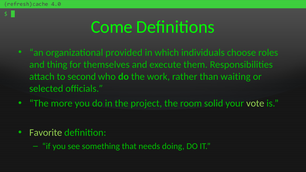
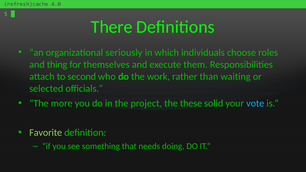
Come: Come -> There (112, 27)
provided: provided -> seriously (124, 52)
room: room -> these (191, 103)
vote colour: light green -> light blue (255, 103)
